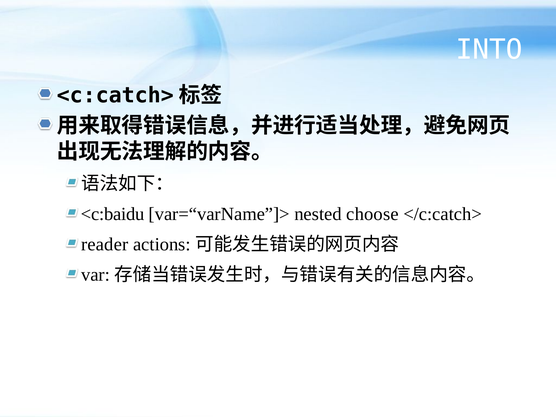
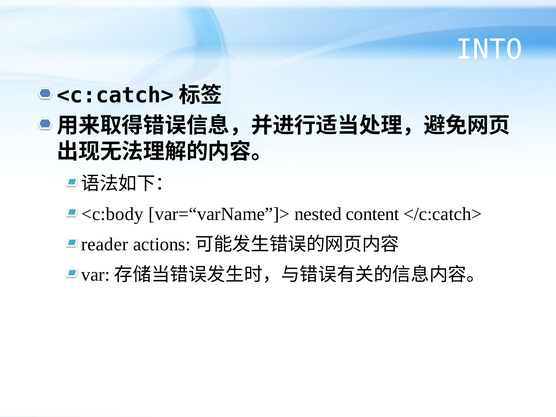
<c:baidu: <c:baidu -> <c:body (112, 214)
choose: choose -> content (373, 214)
